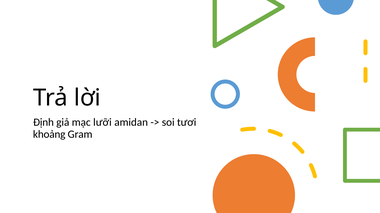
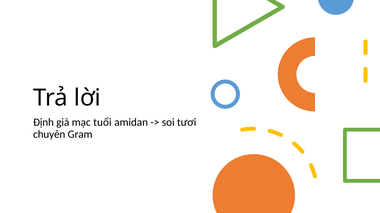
lưỡi: lưỡi -> tuổi (102, 123)
khoảng: khoảng -> chuyên (49, 135)
